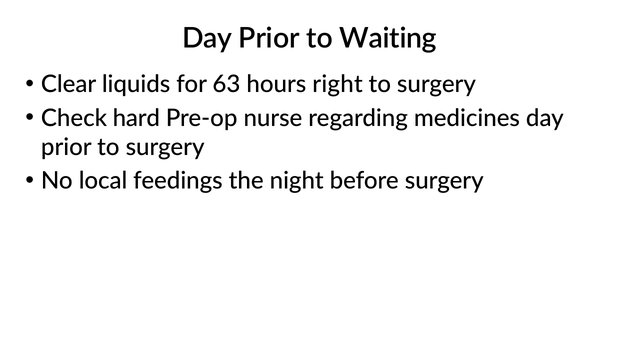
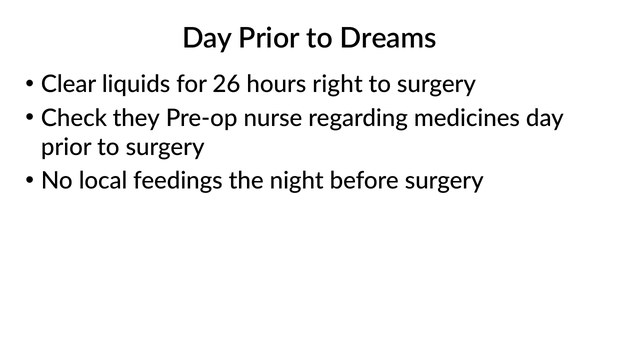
Waiting: Waiting -> Dreams (388, 38)
63: 63 -> 26 (226, 84)
hard: hard -> they (136, 118)
